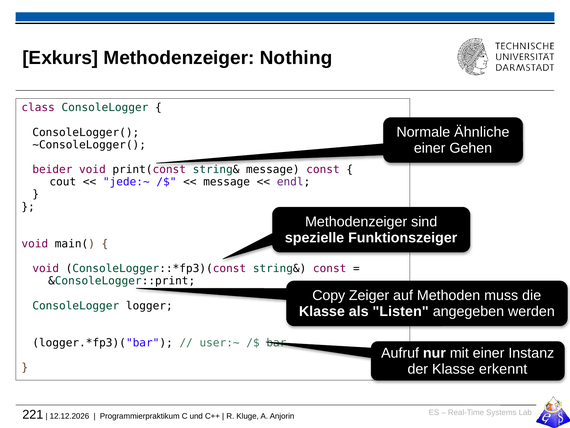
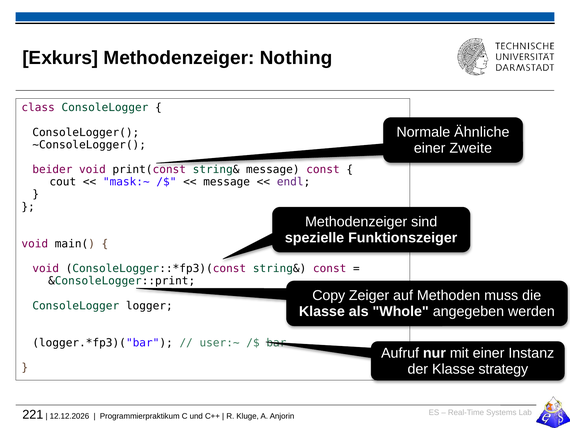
Gehen: Gehen -> Zweite (471, 148)
jede:~: jede:~ -> mask:~ (126, 182)
Listen: Listen -> Whole (401, 311)
erkennt: erkennt -> strategy (503, 369)
